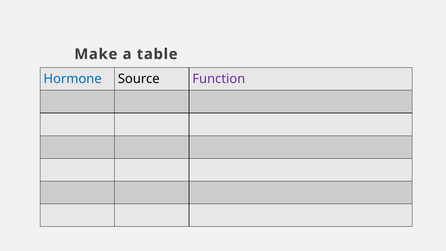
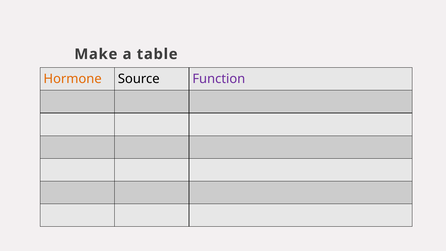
Hormone colour: blue -> orange (73, 79)
